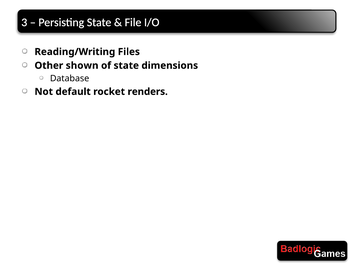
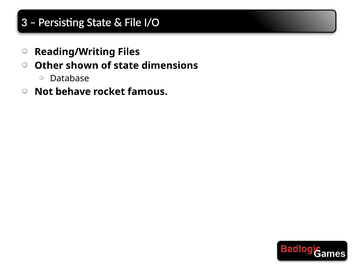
default: default -> behave (73, 92)
renders: renders -> famous (148, 92)
